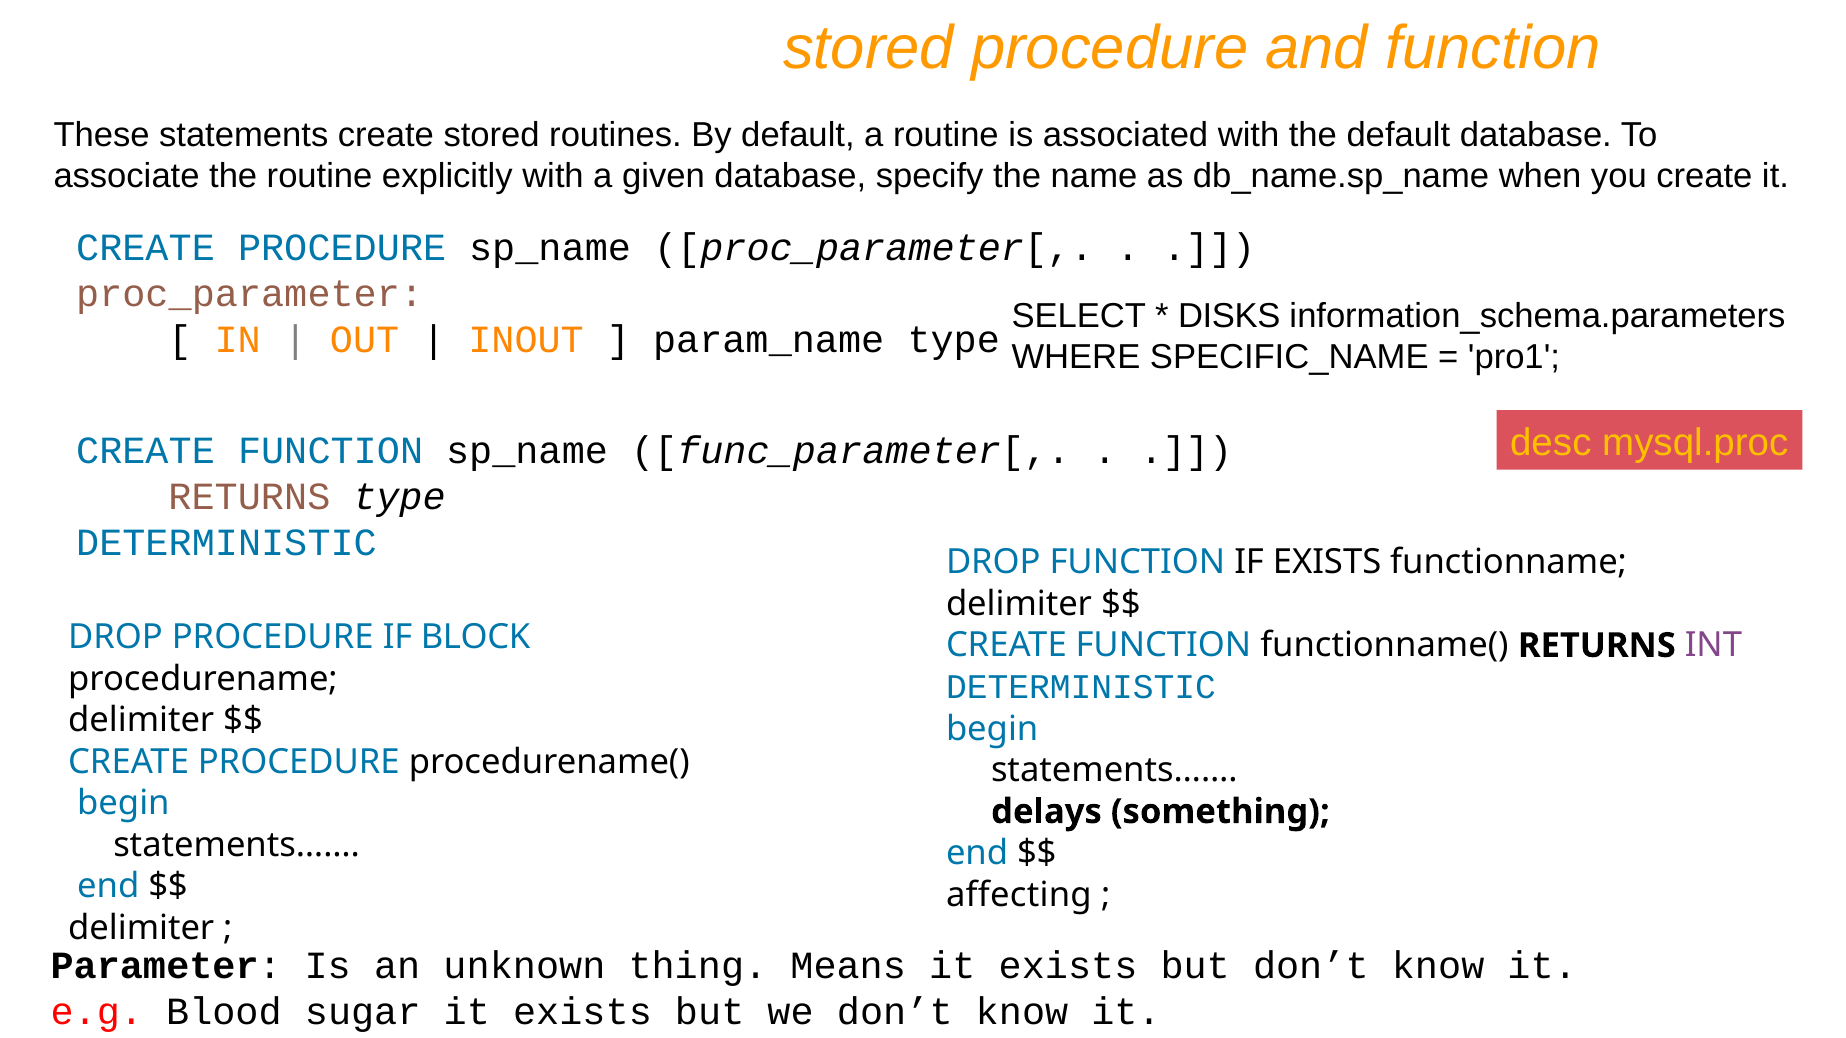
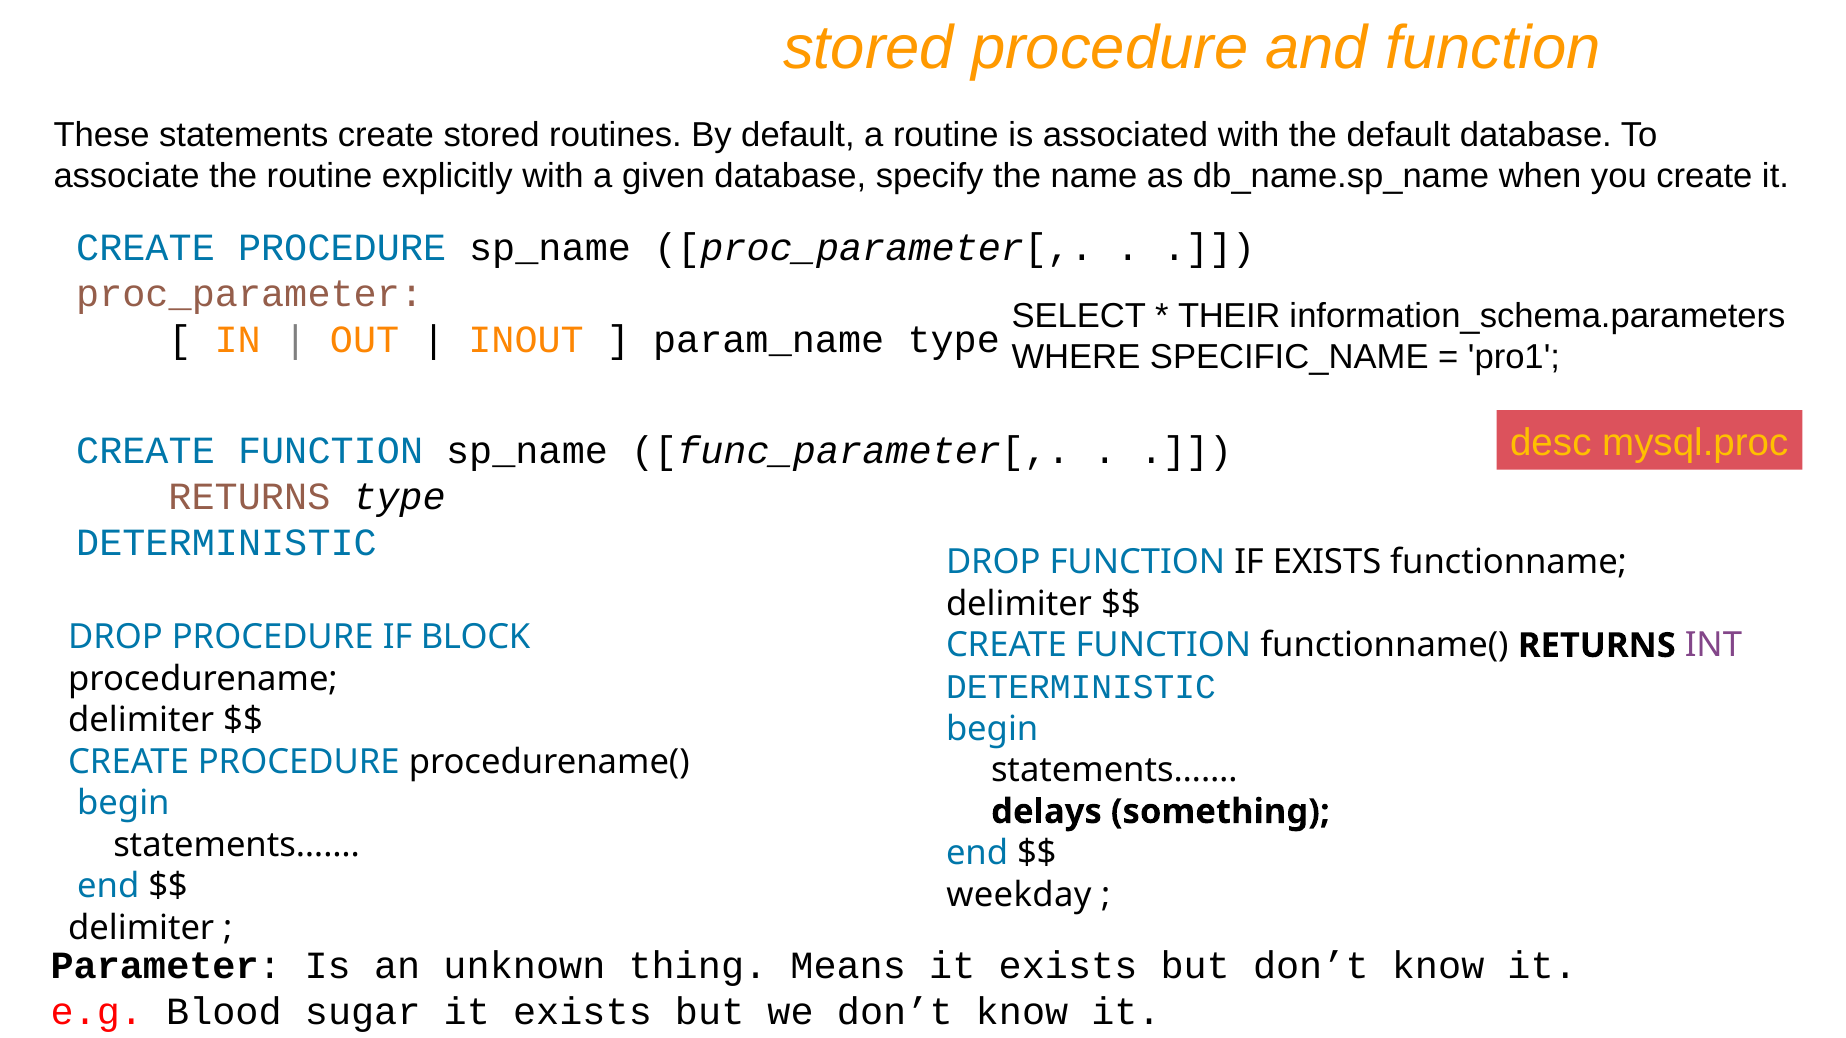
DISKS: DISKS -> THEIR (1229, 316)
affecting: affecting -> weekday (1019, 895)
